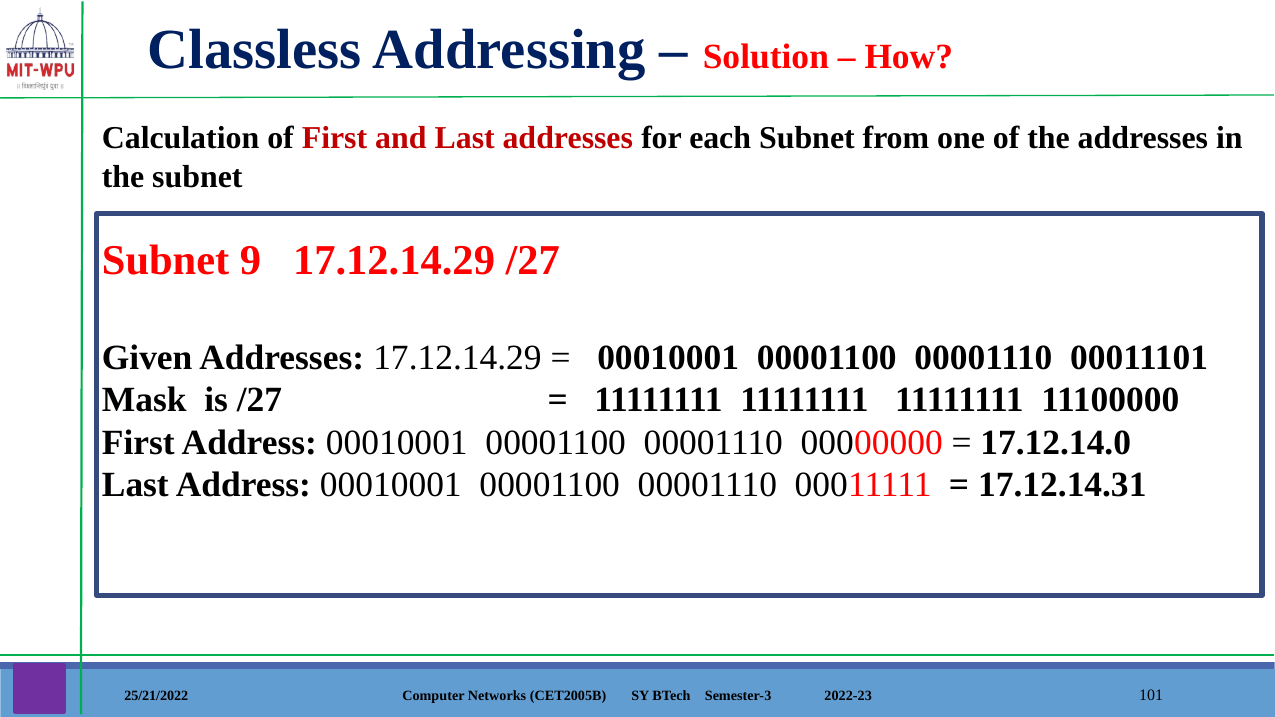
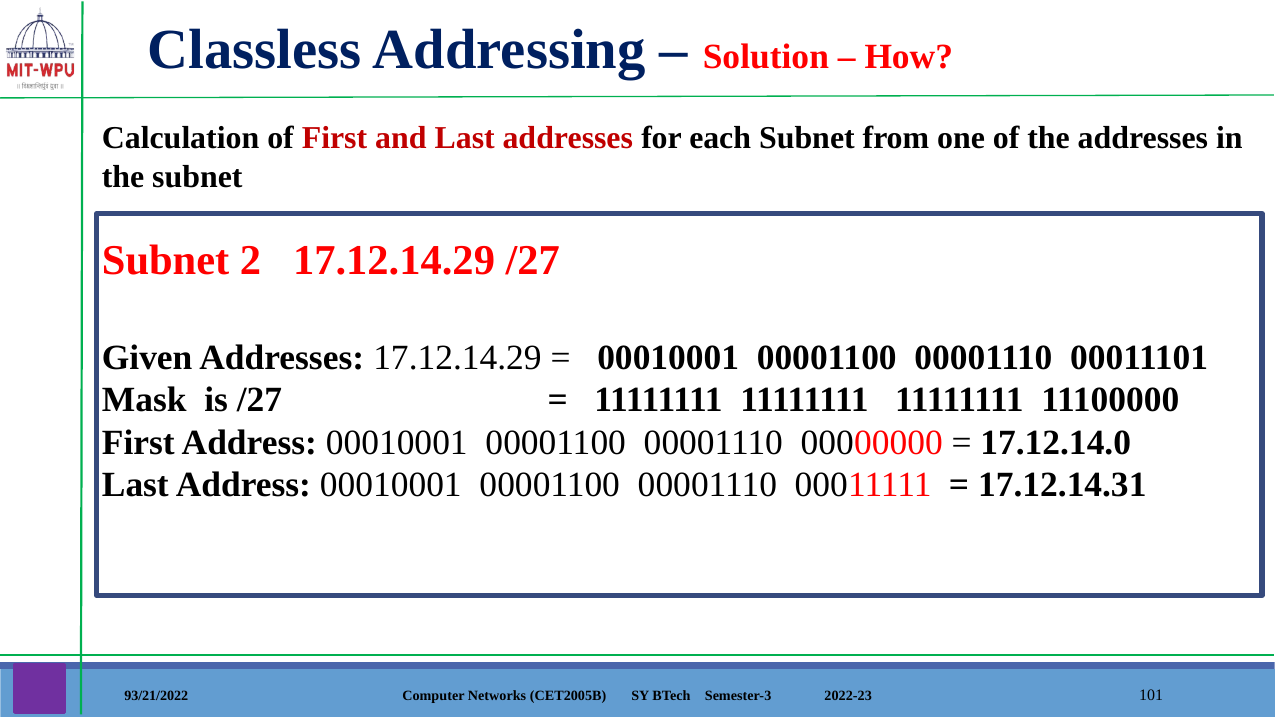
9: 9 -> 2 (251, 260)
25/21/2022: 25/21/2022 -> 93/21/2022 (156, 696)
